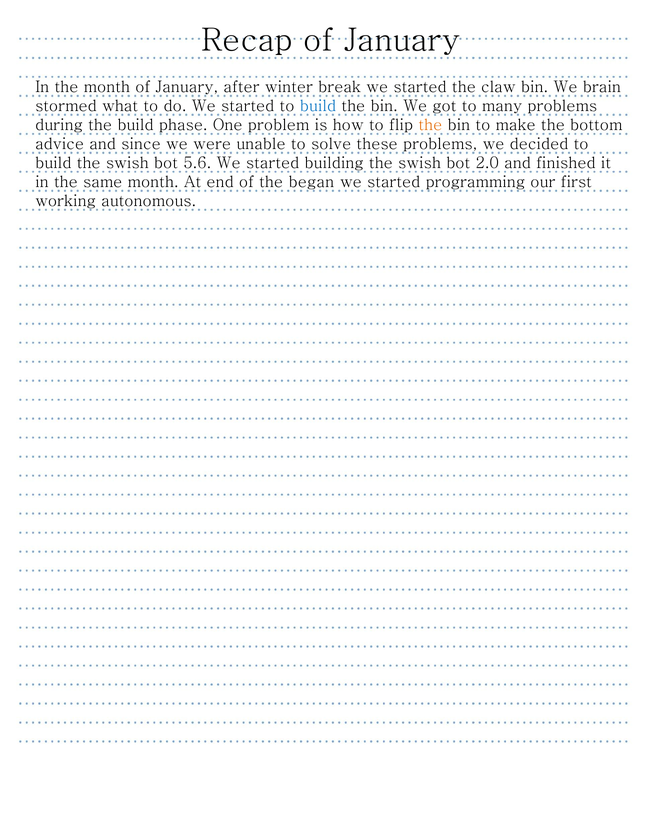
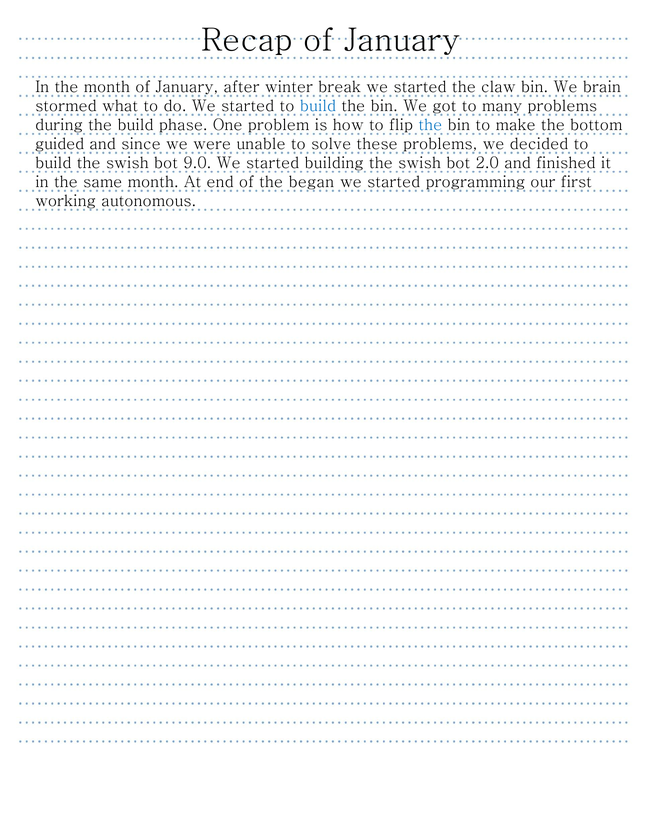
the colour: orange -> blue (430, 125)
advice: advice -> guided (60, 144)
5.6: 5.6 -> 9.0 (197, 163)
